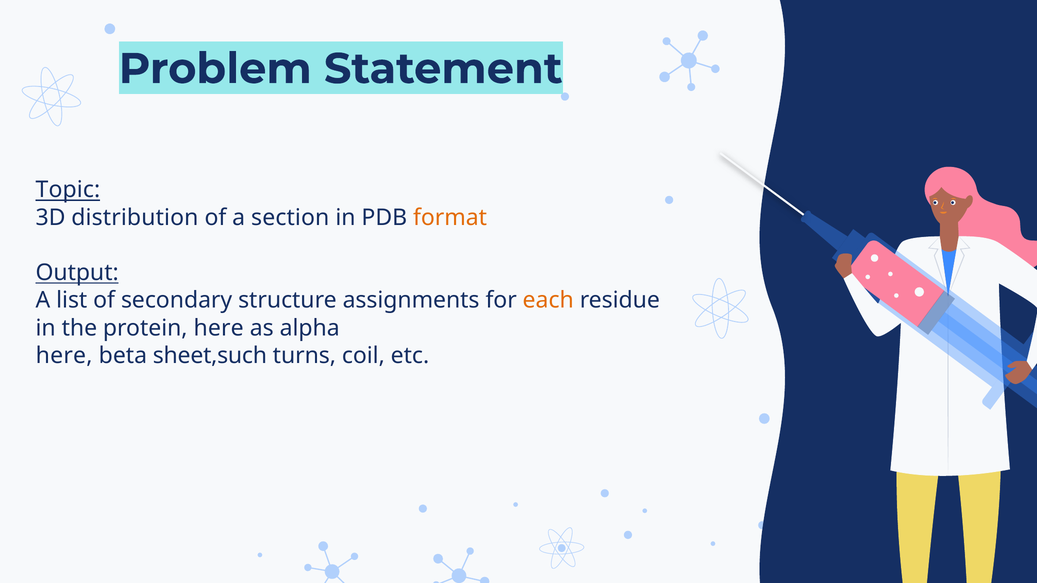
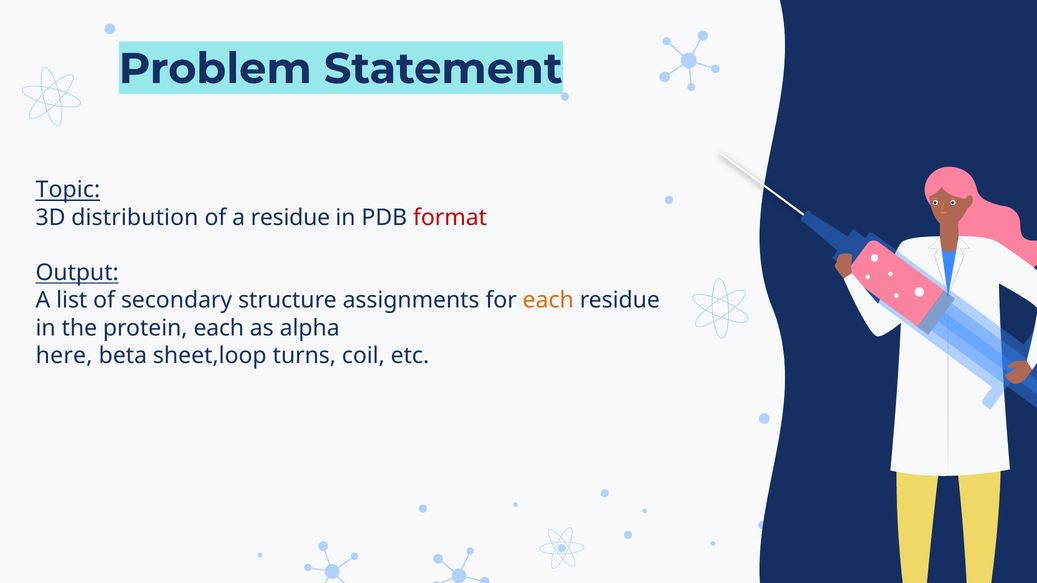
a section: section -> residue (290, 218)
format colour: orange -> red (450, 218)
protein here: here -> each (219, 328)
sheet,such: sheet,such -> sheet,loop (210, 356)
